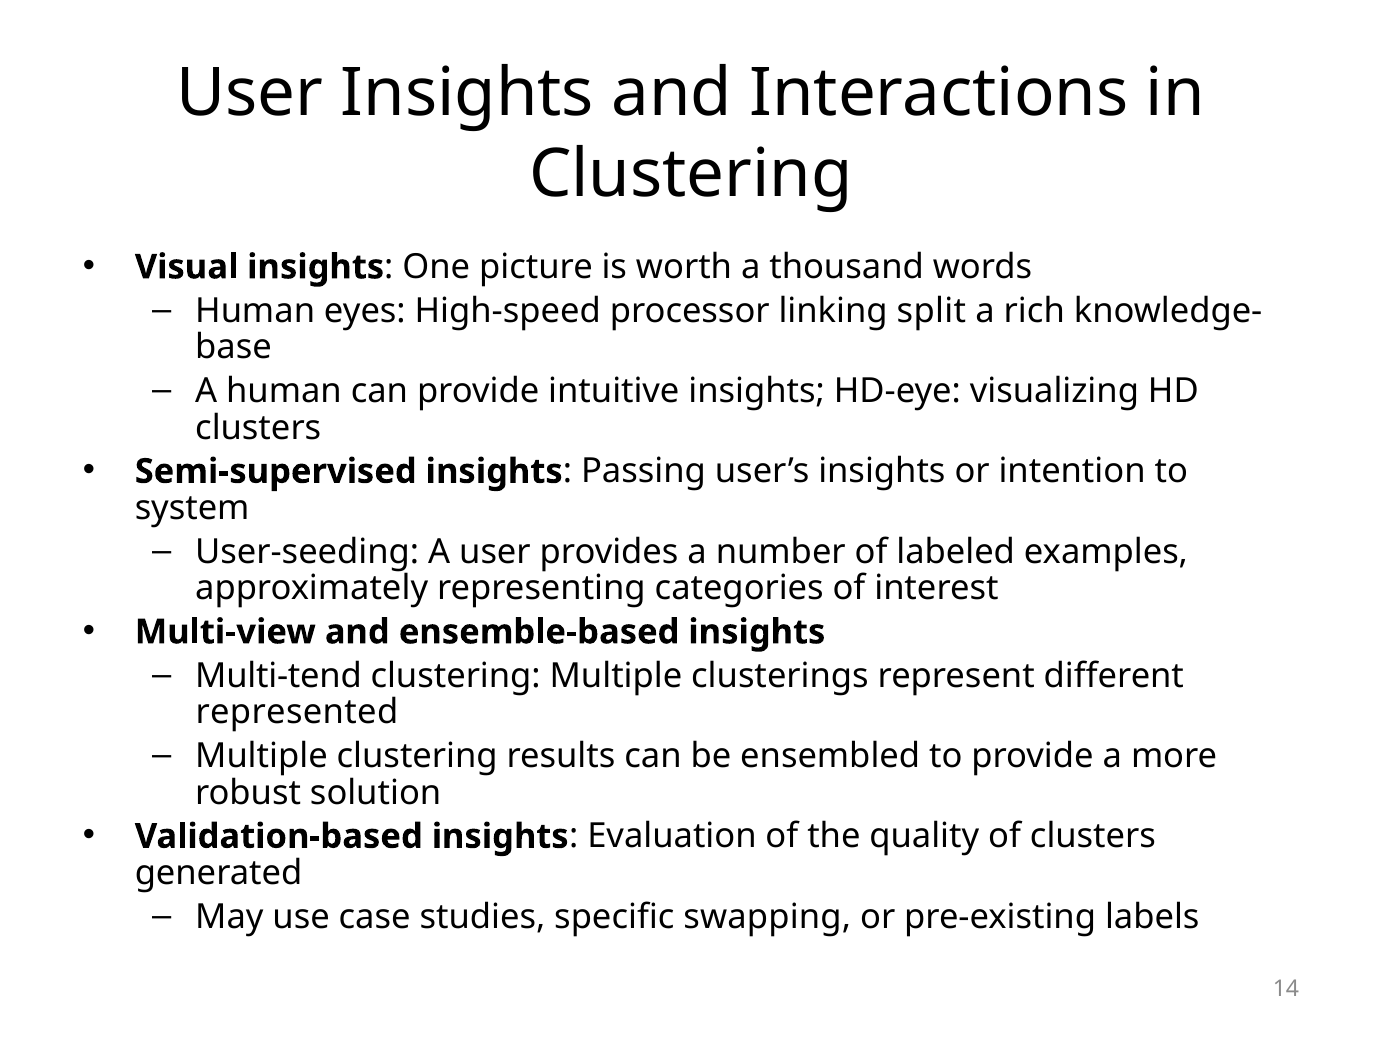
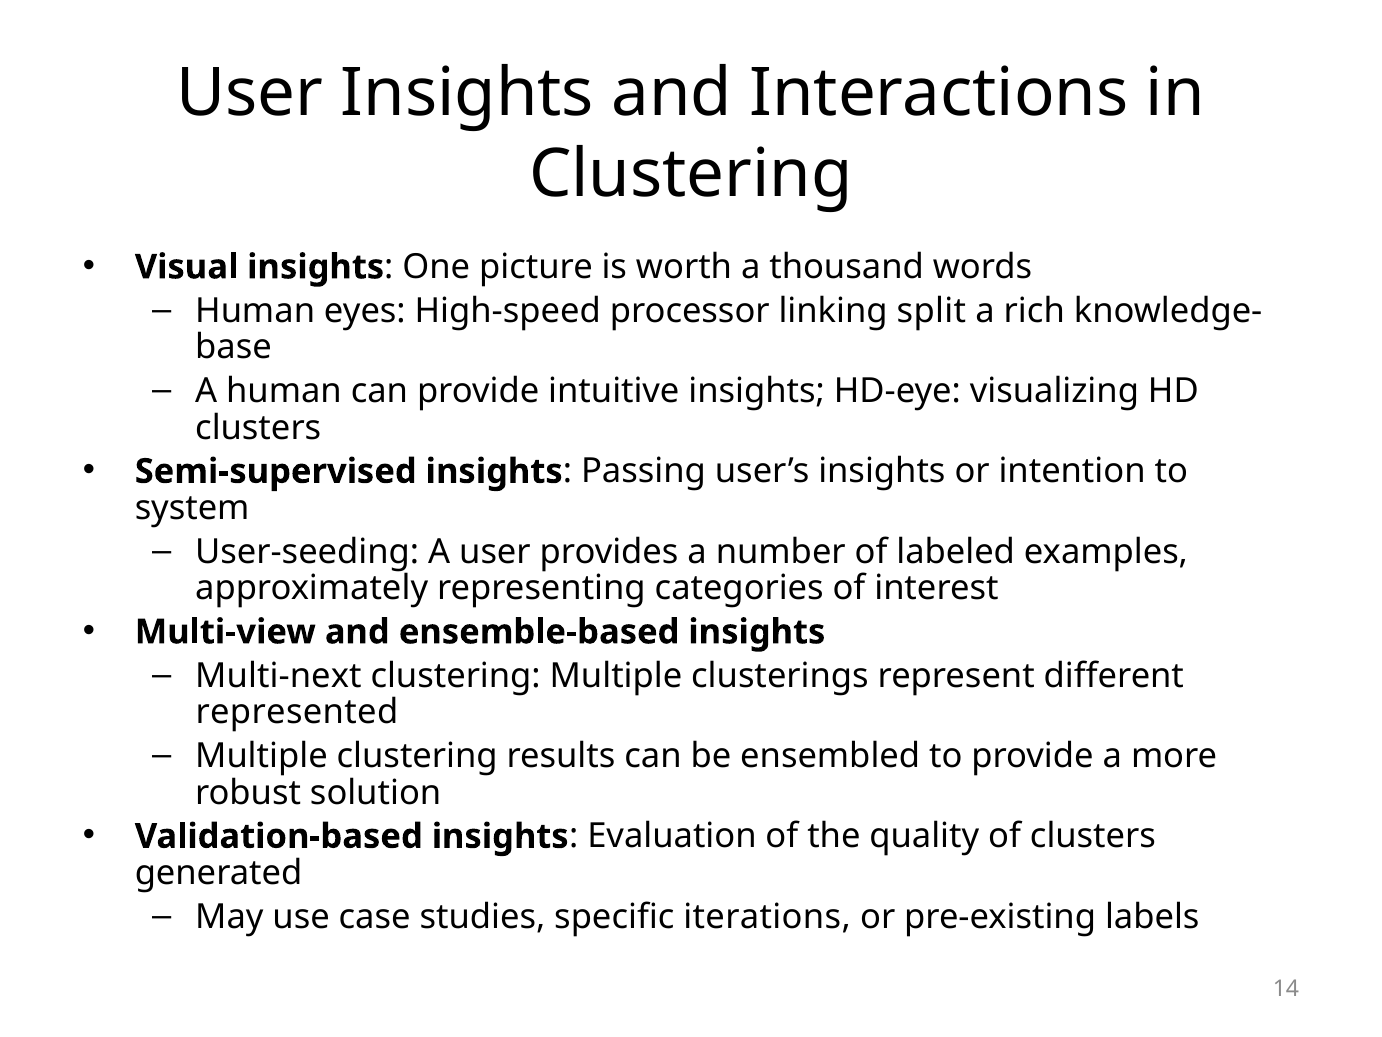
Multi-tend: Multi-tend -> Multi-next (278, 676)
swapping: swapping -> iterations (767, 916)
